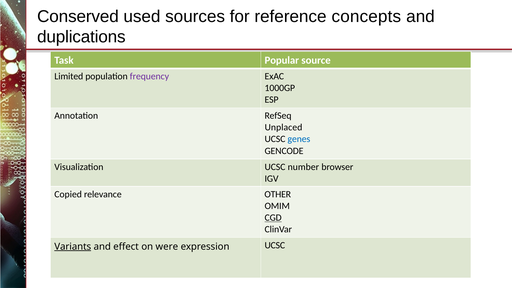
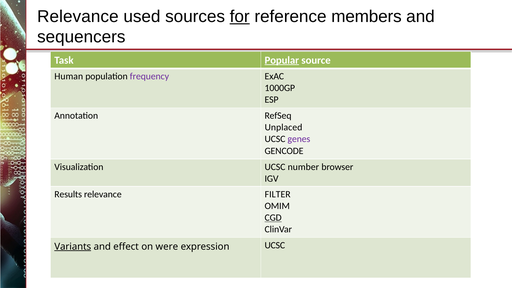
Conserved: Conserved -> Relevance (78, 16)
for underline: none -> present (240, 16)
concepts: concepts -> members (366, 16)
duplications: duplications -> sequencers (81, 37)
Popular underline: none -> present (282, 60)
Limited: Limited -> Human (69, 76)
genes colour: blue -> purple (299, 139)
Copied: Copied -> Results (68, 194)
OTHER: OTHER -> FILTER (278, 194)
